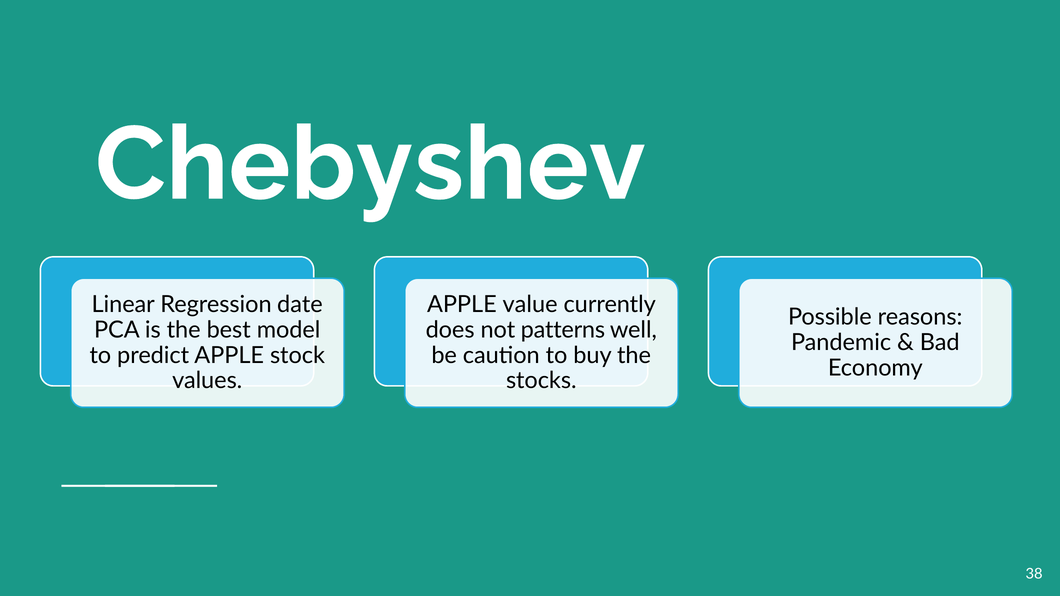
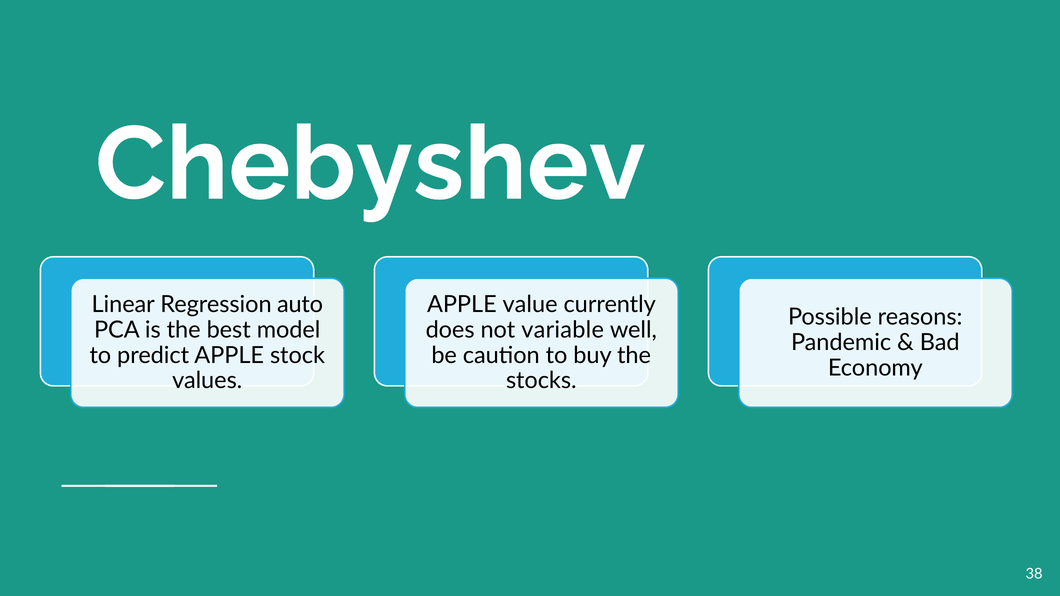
date: date -> auto (300, 305)
patterns: patterns -> variable (563, 330)
